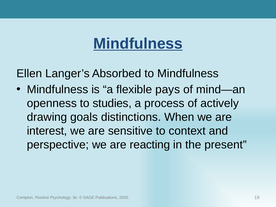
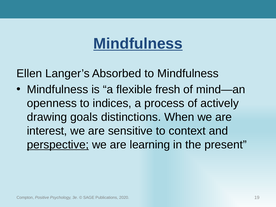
pays: pays -> fresh (168, 90)
studies: studies -> indices (112, 103)
perspective underline: none -> present (58, 145)
reacting: reacting -> learning (150, 145)
